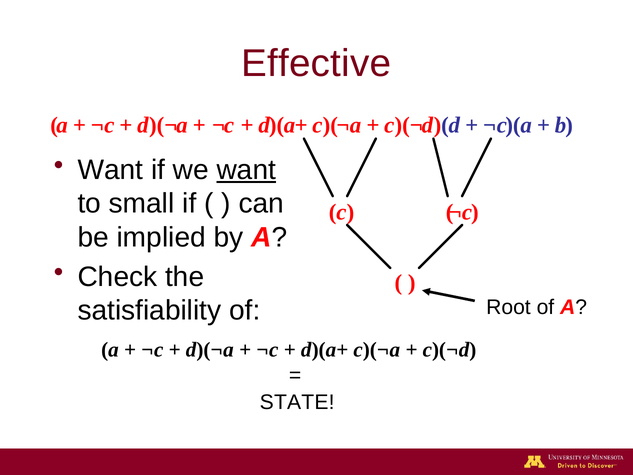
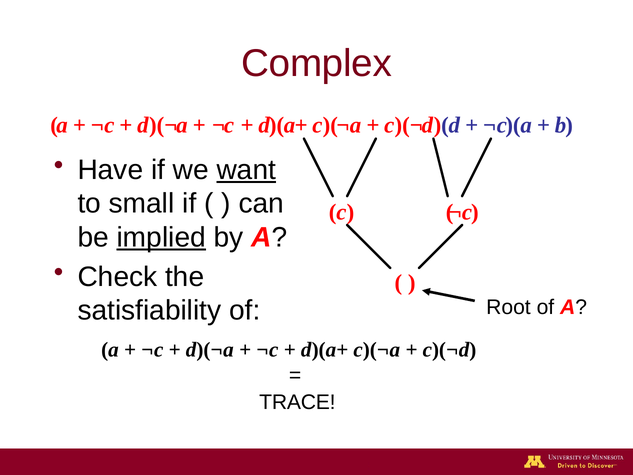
Effective: Effective -> Complex (317, 63)
Want: Want -> Have (110, 170)
implied underline: none -> present (161, 237)
STATE: STATE -> TRACE (297, 402)
